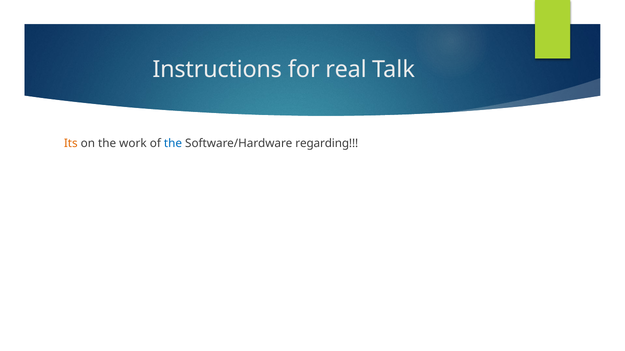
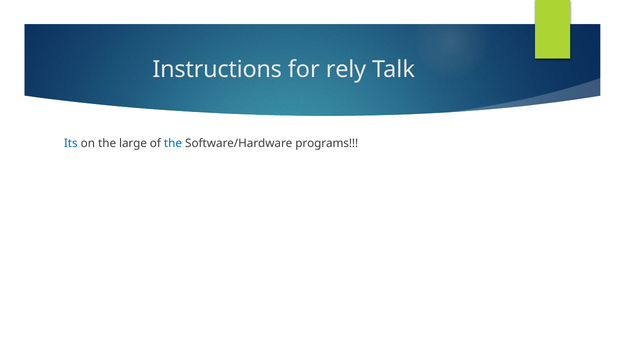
real: real -> rely (346, 70)
Its colour: orange -> blue (71, 144)
work: work -> large (133, 144)
regarding: regarding -> programs (327, 144)
